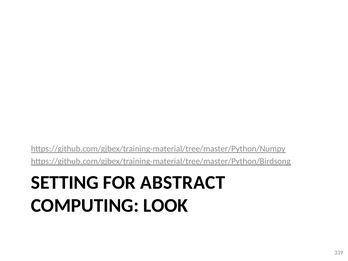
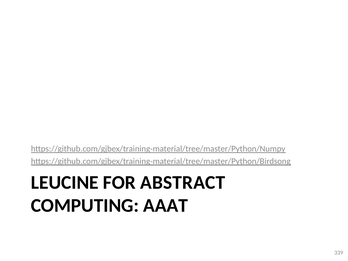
SETTING: SETTING -> LEUCINE (65, 182)
LOOK: LOOK -> AAAT (166, 206)
